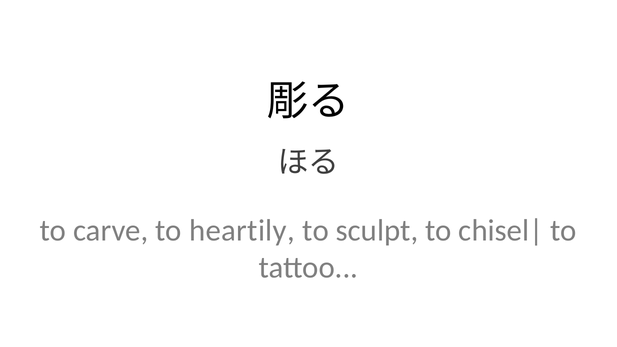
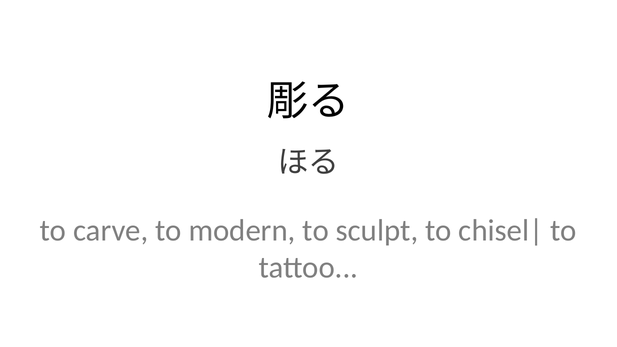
heartily: heartily -> modern (242, 230)
